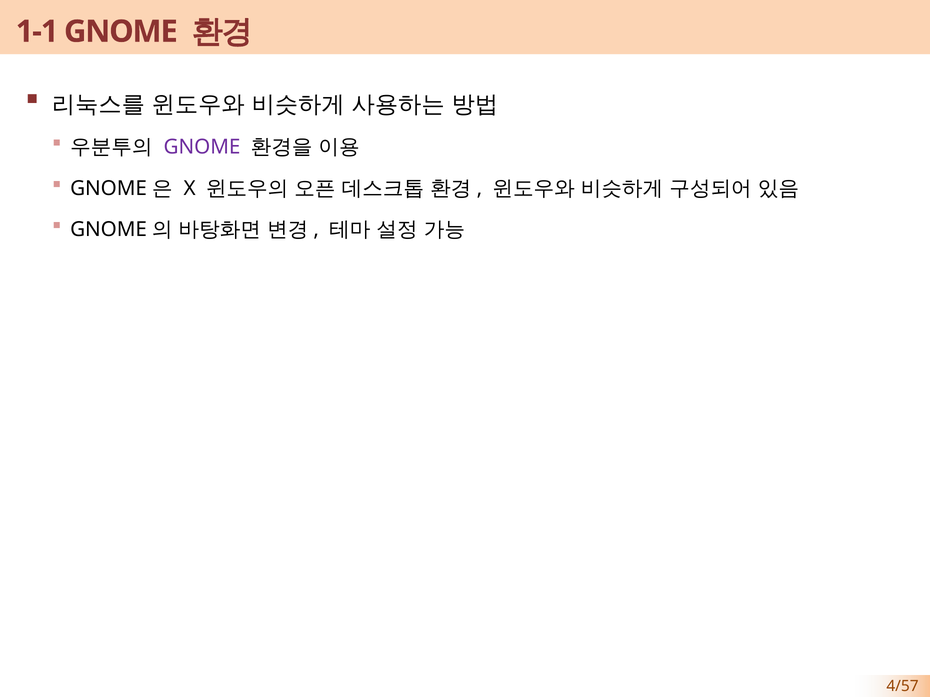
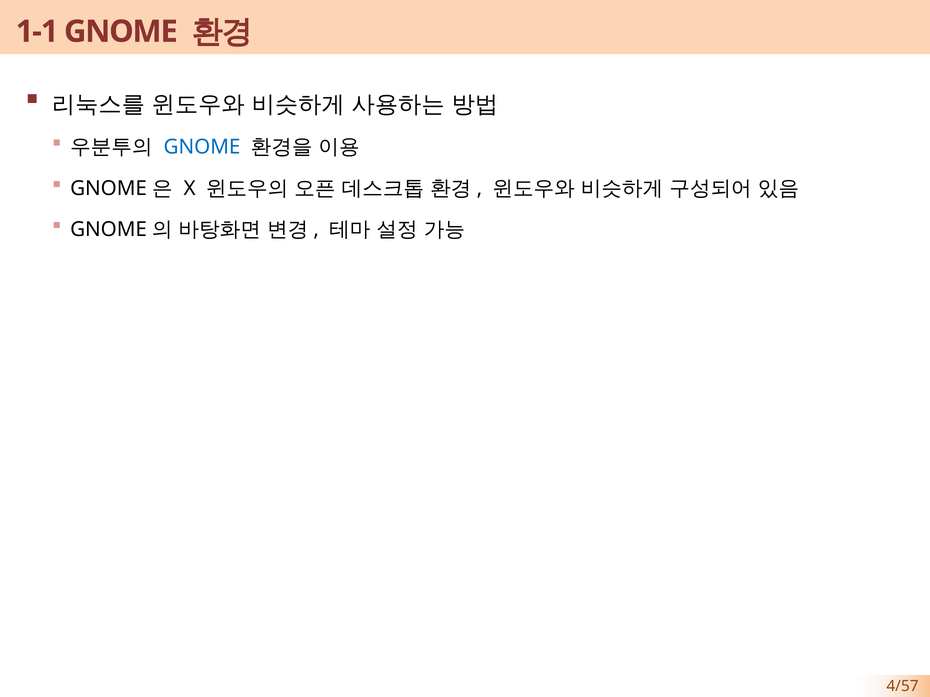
GNOME colour: purple -> blue (202, 147)
